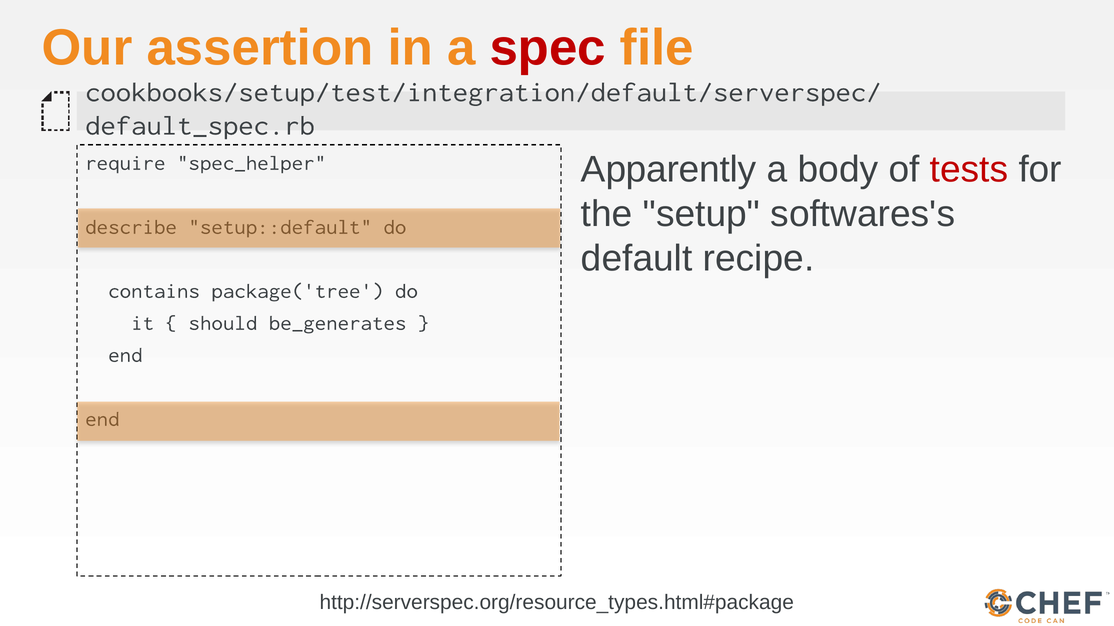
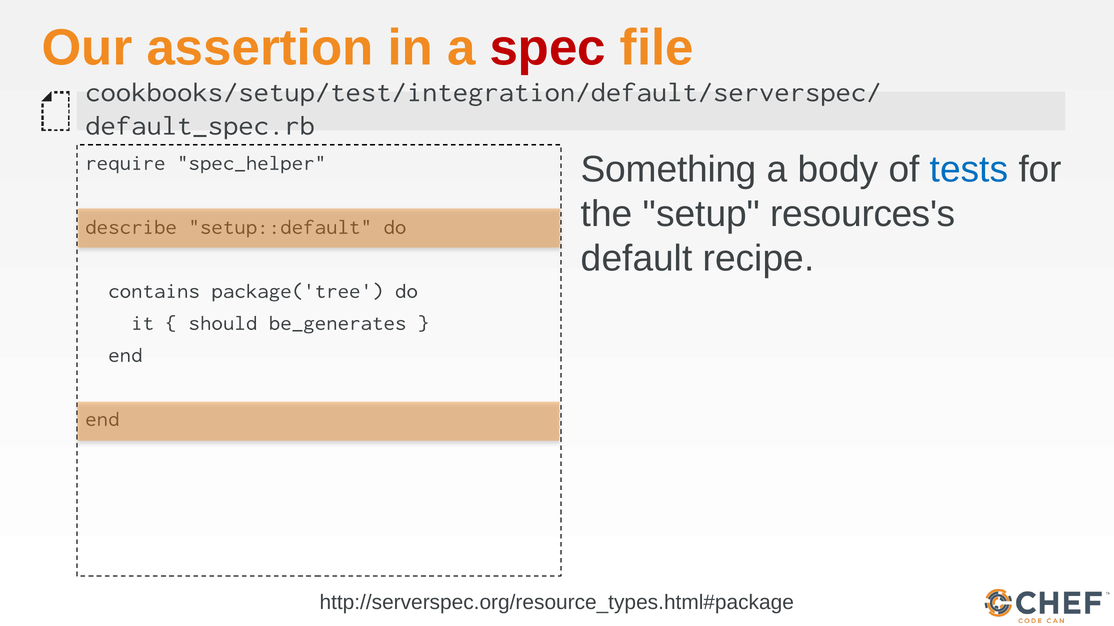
Apparently: Apparently -> Something (669, 170)
tests colour: red -> blue (969, 170)
softwares's: softwares's -> resources's (863, 214)
